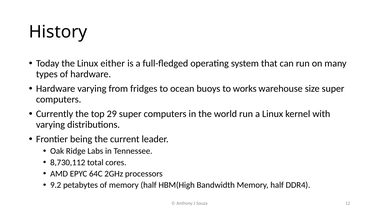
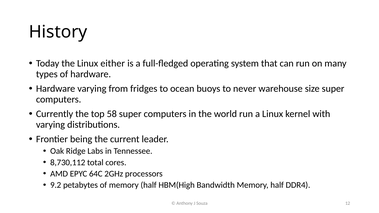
works: works -> never (245, 89)
29: 29 -> 58 (112, 114)
